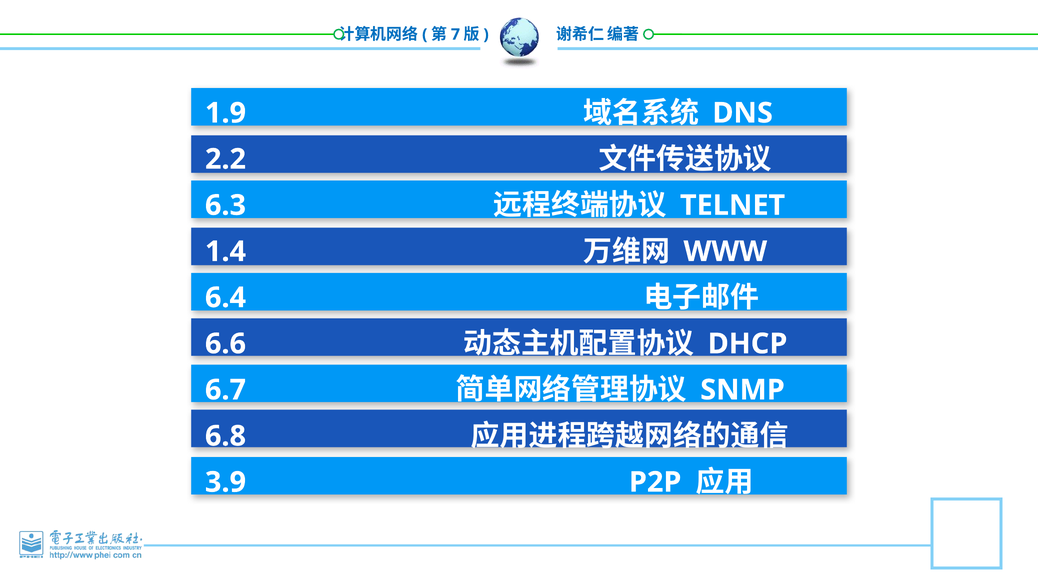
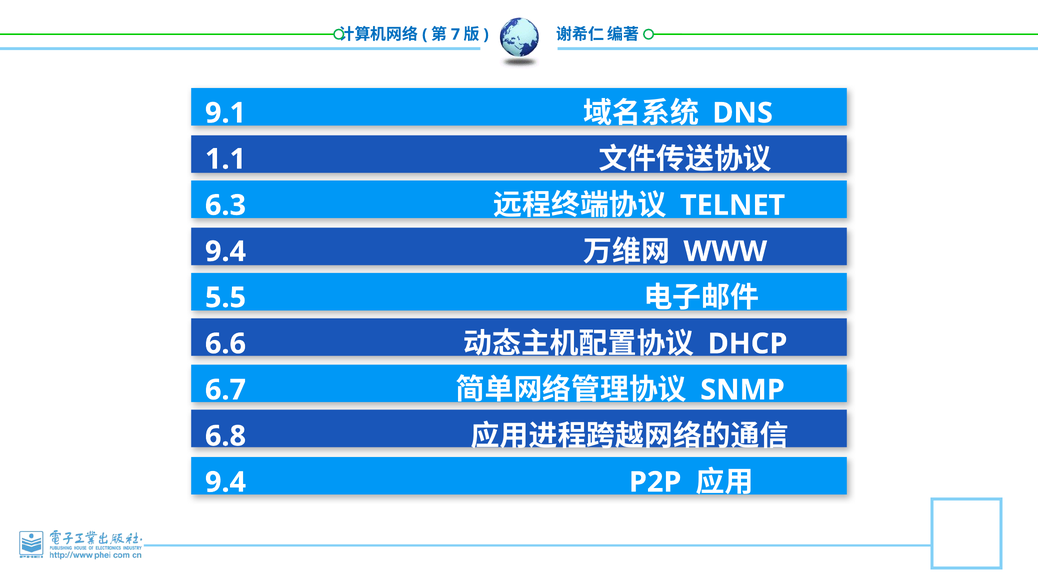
1.9: 1.9 -> 9.1 (226, 113)
2.2: 2.2 -> 1.1 (226, 159)
1.4: 1.4 -> 9.4 (226, 251)
6.4: 6.4 -> 5.5 (226, 298)
3.9: 3.9 -> 9.4 (226, 482)
